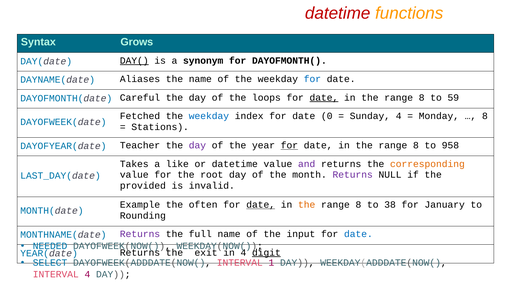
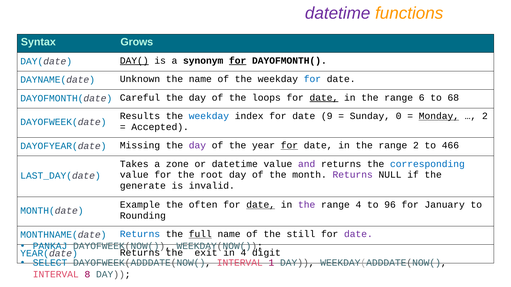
datetime colour: red -> purple (338, 13)
for underline: none -> present (238, 61)
Aliases: Aliases -> Unknown (140, 79)
8: 8 -> 6 (422, 98)
59: 59 -> 68 (453, 98)
Fetched: Fetched -> Results (140, 116)
0: 0 -> 9 (327, 116)
Sunday 4: 4 -> 0 (399, 116)
Monday underline: none -> present (439, 116)
8: 8 -> 2 (485, 116)
Stations: Stations -> Accepted (160, 127)
Teacher: Teacher -> Missing (140, 146)
8: 8 -> 2 (416, 146)
958: 958 -> 466 (450, 146)
like: like -> zone (177, 164)
corresponding colour: orange -> blue (427, 164)
provided: provided -> generate (143, 186)
the colour: orange -> purple (307, 205)
8: 8 -> 4 (358, 205)
38: 38 -> 96 (390, 205)
Returns colour: purple -> blue (140, 234)
full underline: none -> present (200, 234)
input: input -> still (301, 234)
date colour: blue -> purple (358, 234)
NEEDED: NEEDED -> PANKAJ (50, 247)
digit underline: present -> none (266, 253)
INTERVAL 4: 4 -> 8 (87, 275)
